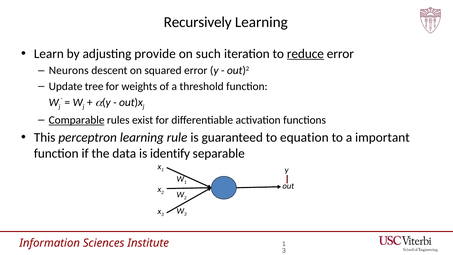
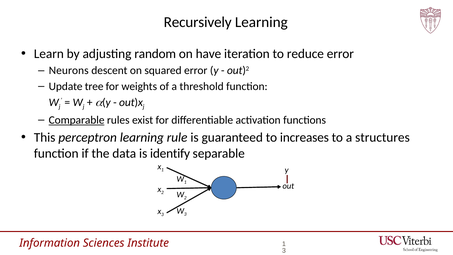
provide: provide -> random (155, 54)
such: such -> have (208, 54)
reduce underline: present -> none (305, 54)
equation: equation -> increases (304, 137)
important: important -> structures (382, 137)
